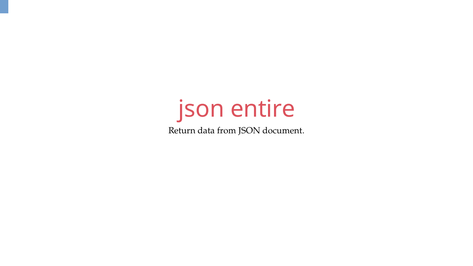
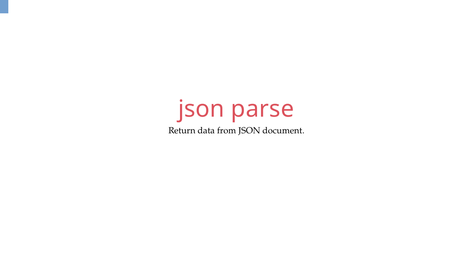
entire: entire -> parse (263, 109)
